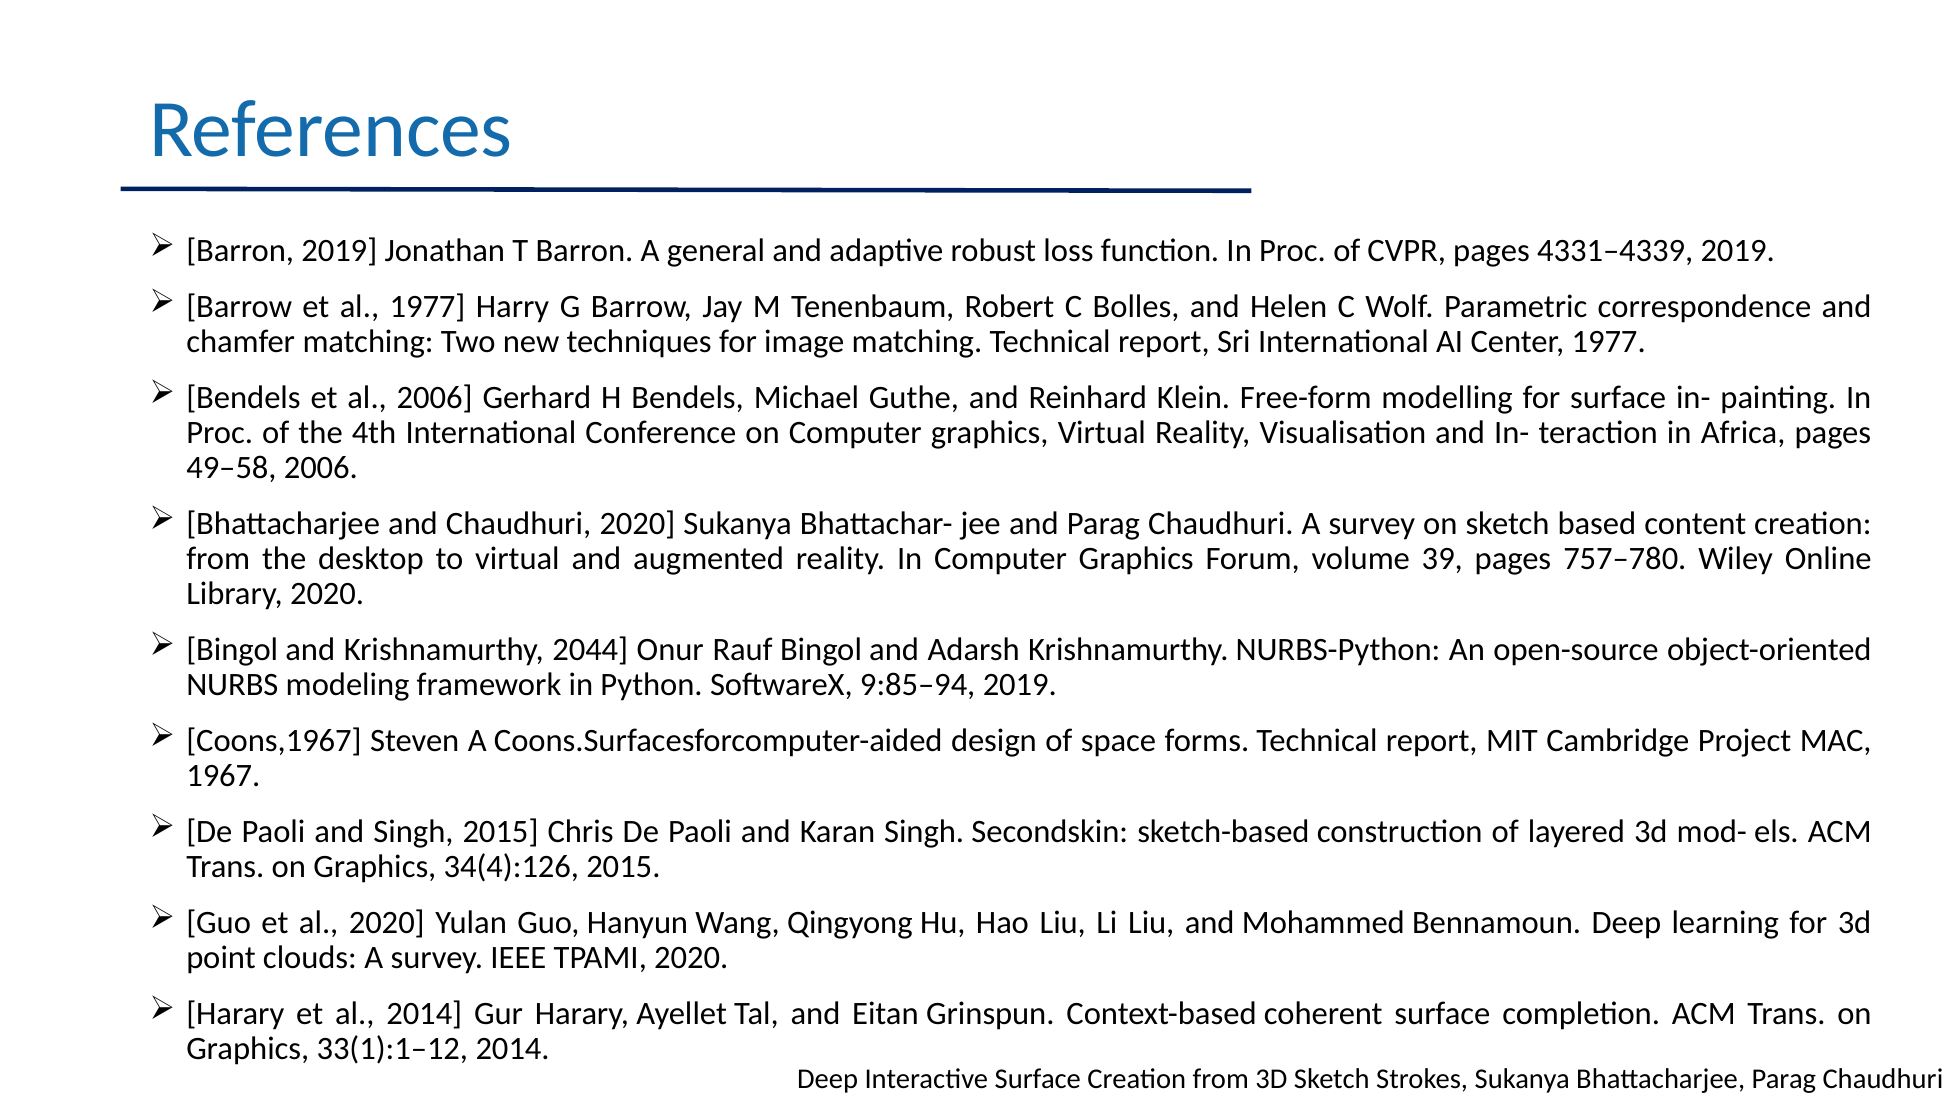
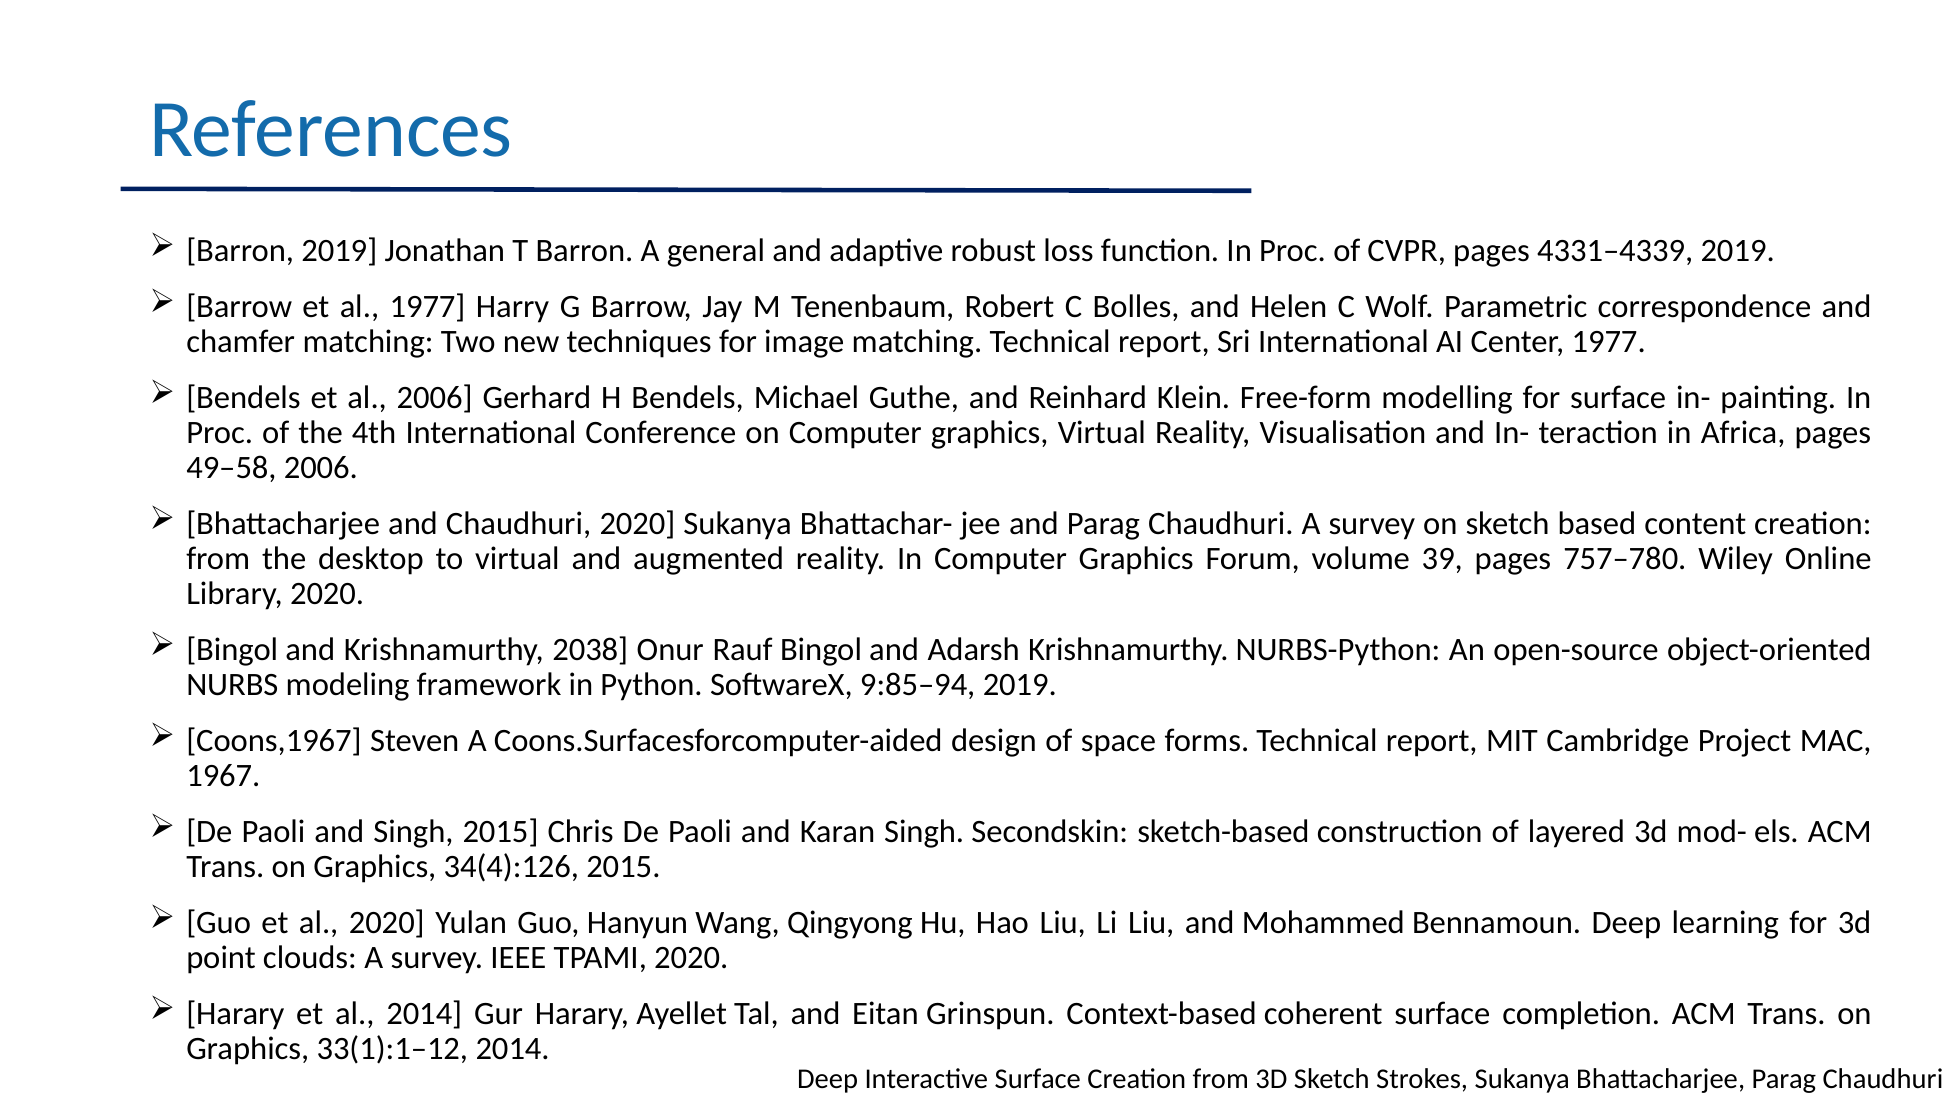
2044: 2044 -> 2038 (590, 650)
